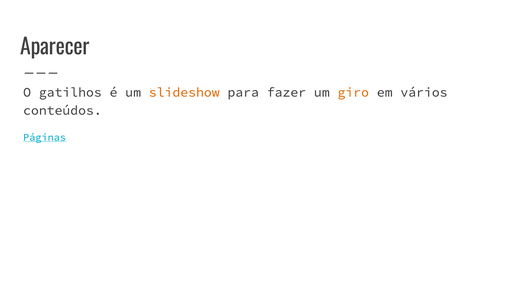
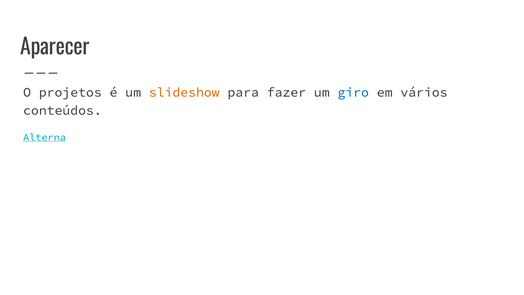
gatilhos: gatilhos -> projetos (70, 92)
giro colour: orange -> blue (353, 92)
Páginas: Páginas -> Alterna (45, 137)
